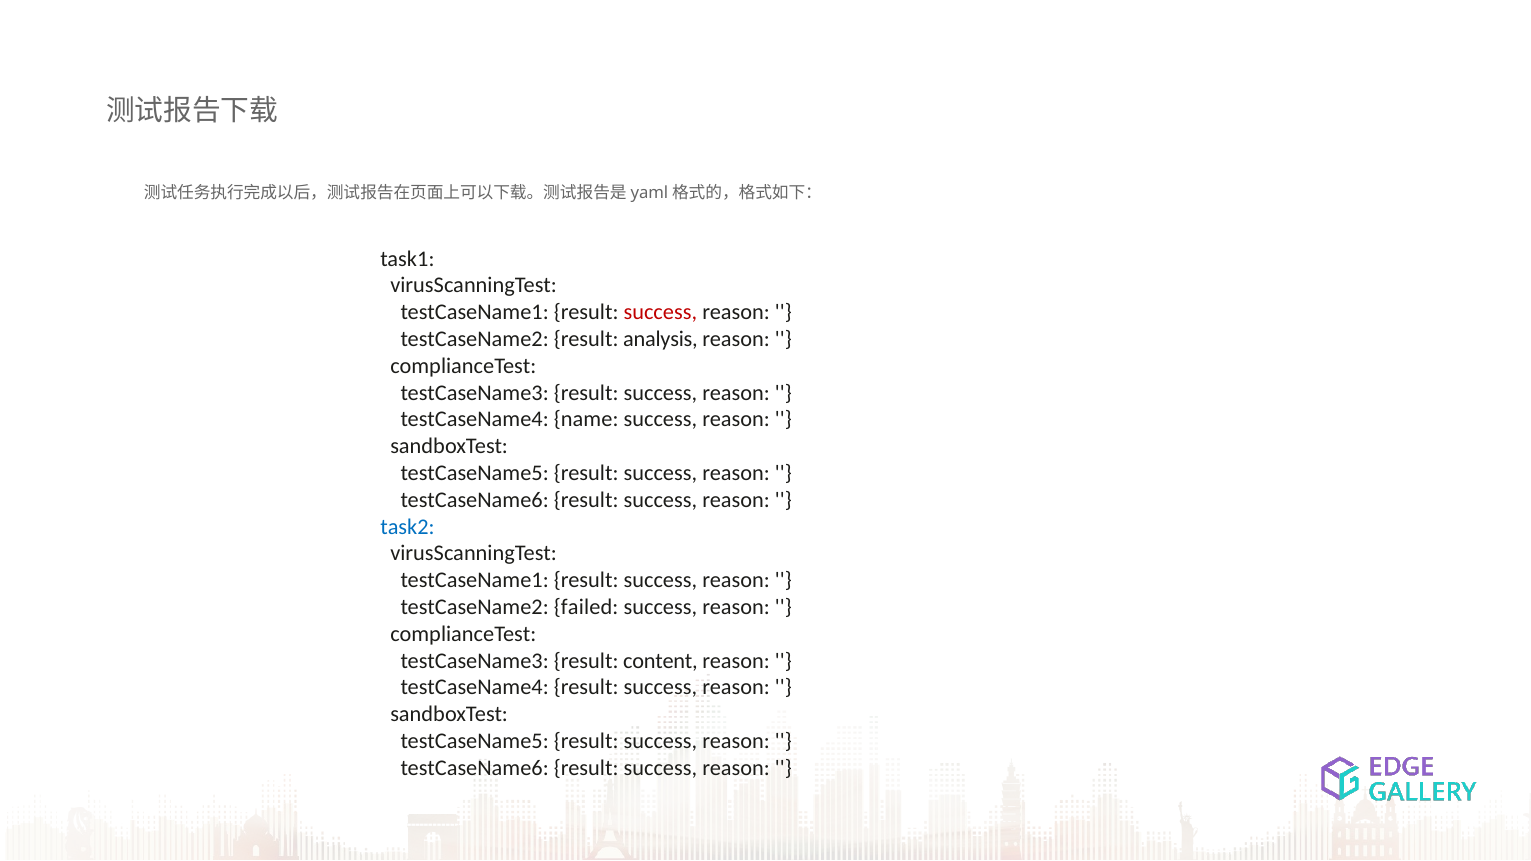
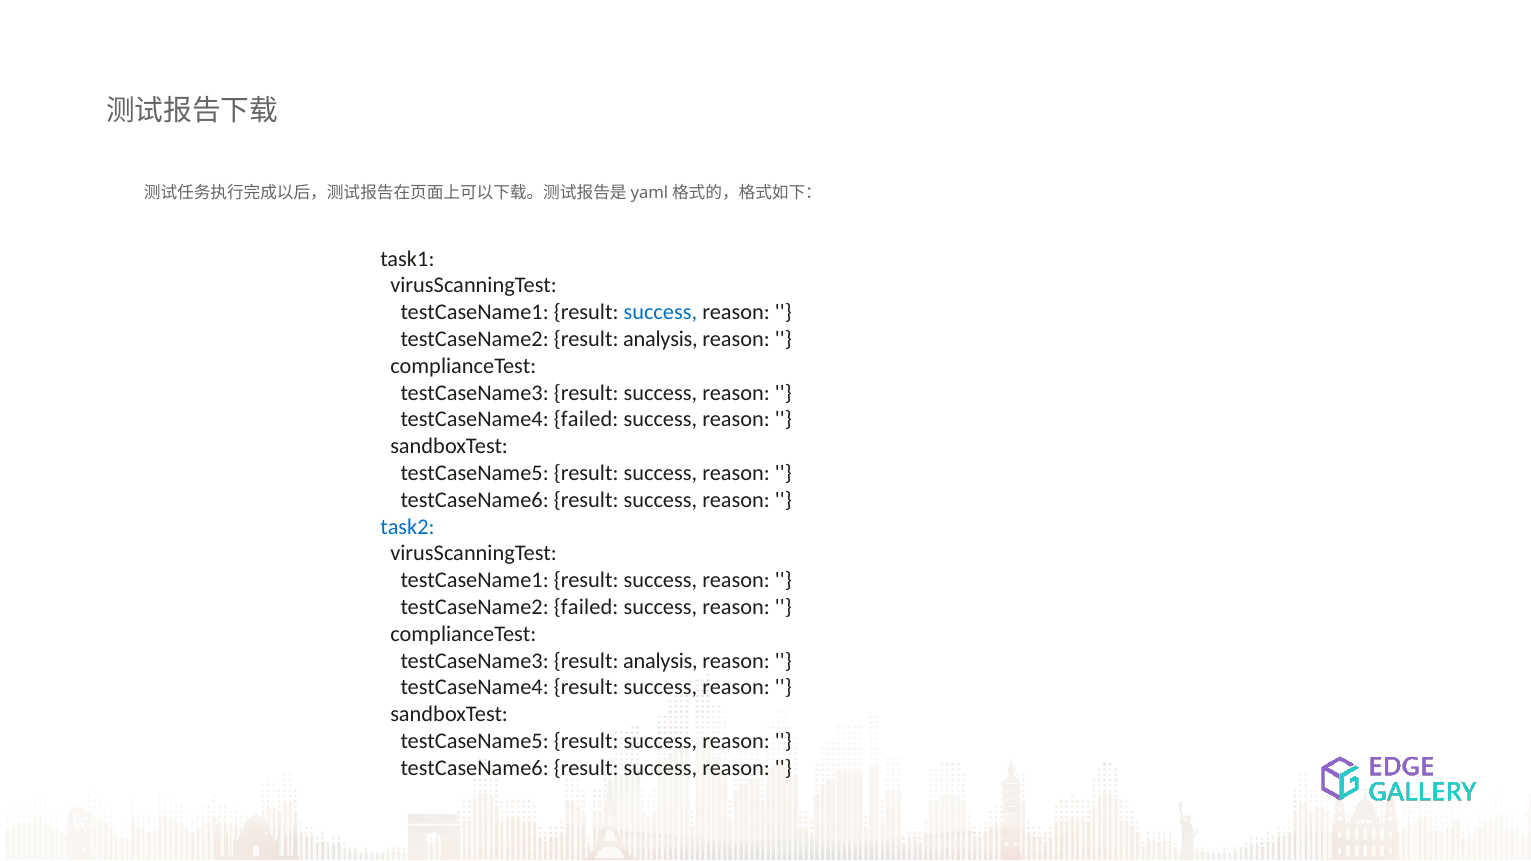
success colour: red -> blue (660, 312)
testCaseName4 name: name -> failed (586, 419)
testCaseName3 result content: content -> analysis (660, 661)
